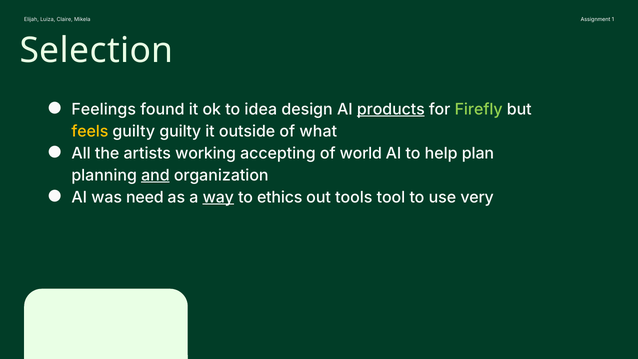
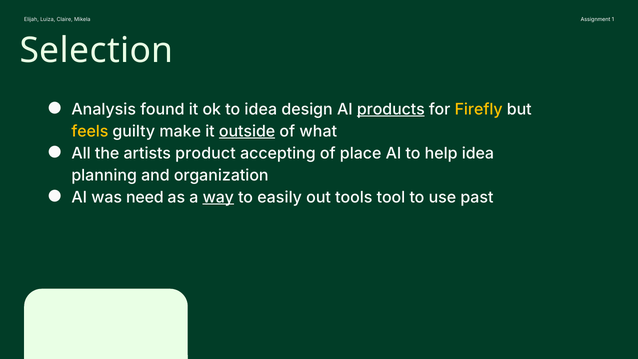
Feelings: Feelings -> Analysis (104, 109)
Firefly colour: light green -> yellow (479, 109)
guilty guilty: guilty -> make (180, 131)
outside underline: none -> present (247, 131)
working: working -> product (205, 153)
world: world -> place (361, 153)
help plan: plan -> idea (478, 153)
and underline: present -> none (155, 175)
ethics: ethics -> easily (280, 197)
very: very -> past (477, 197)
